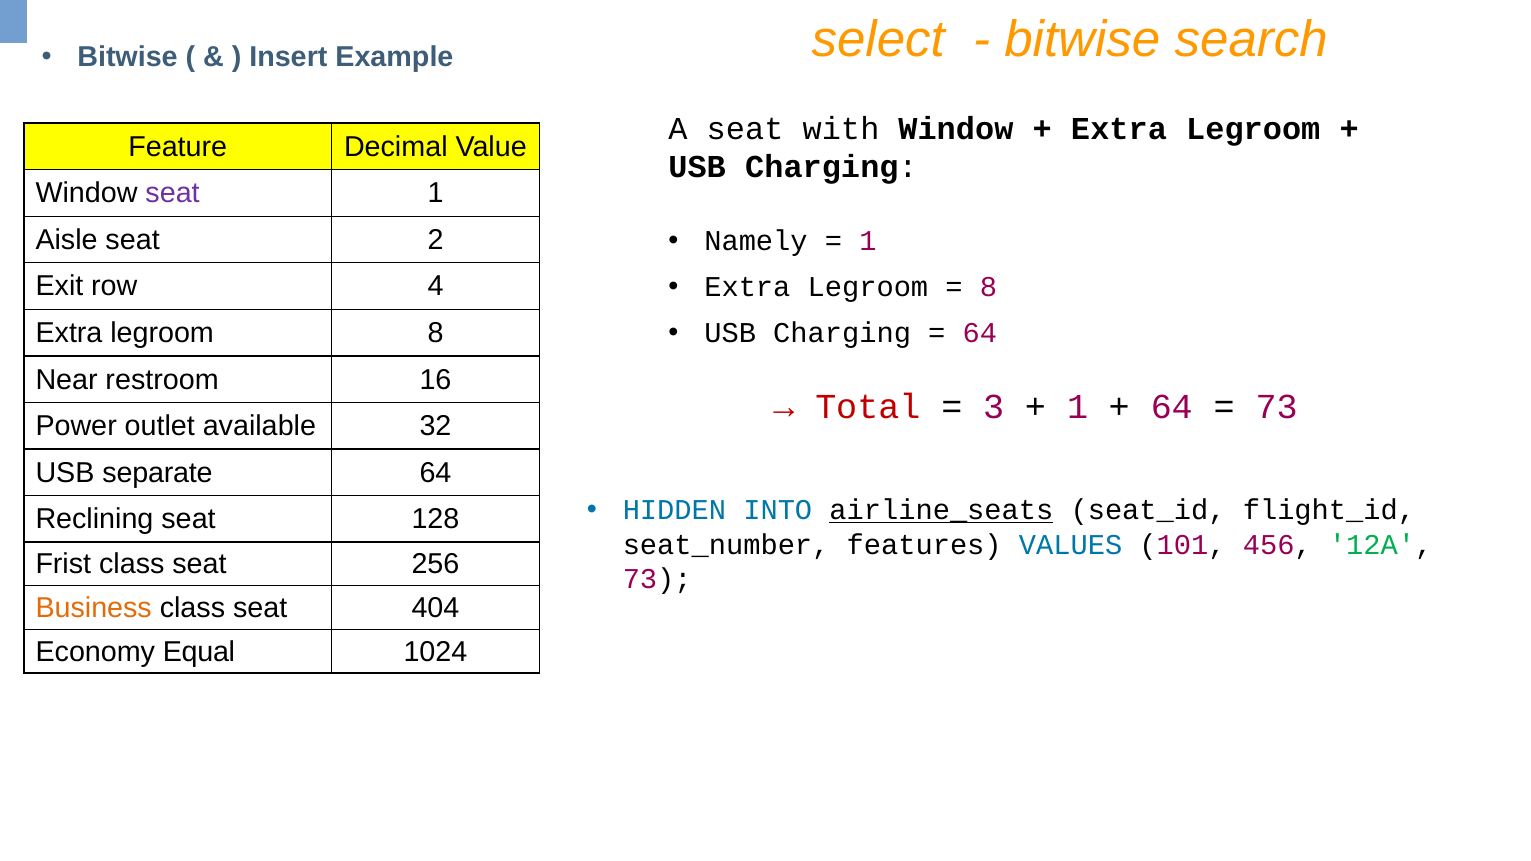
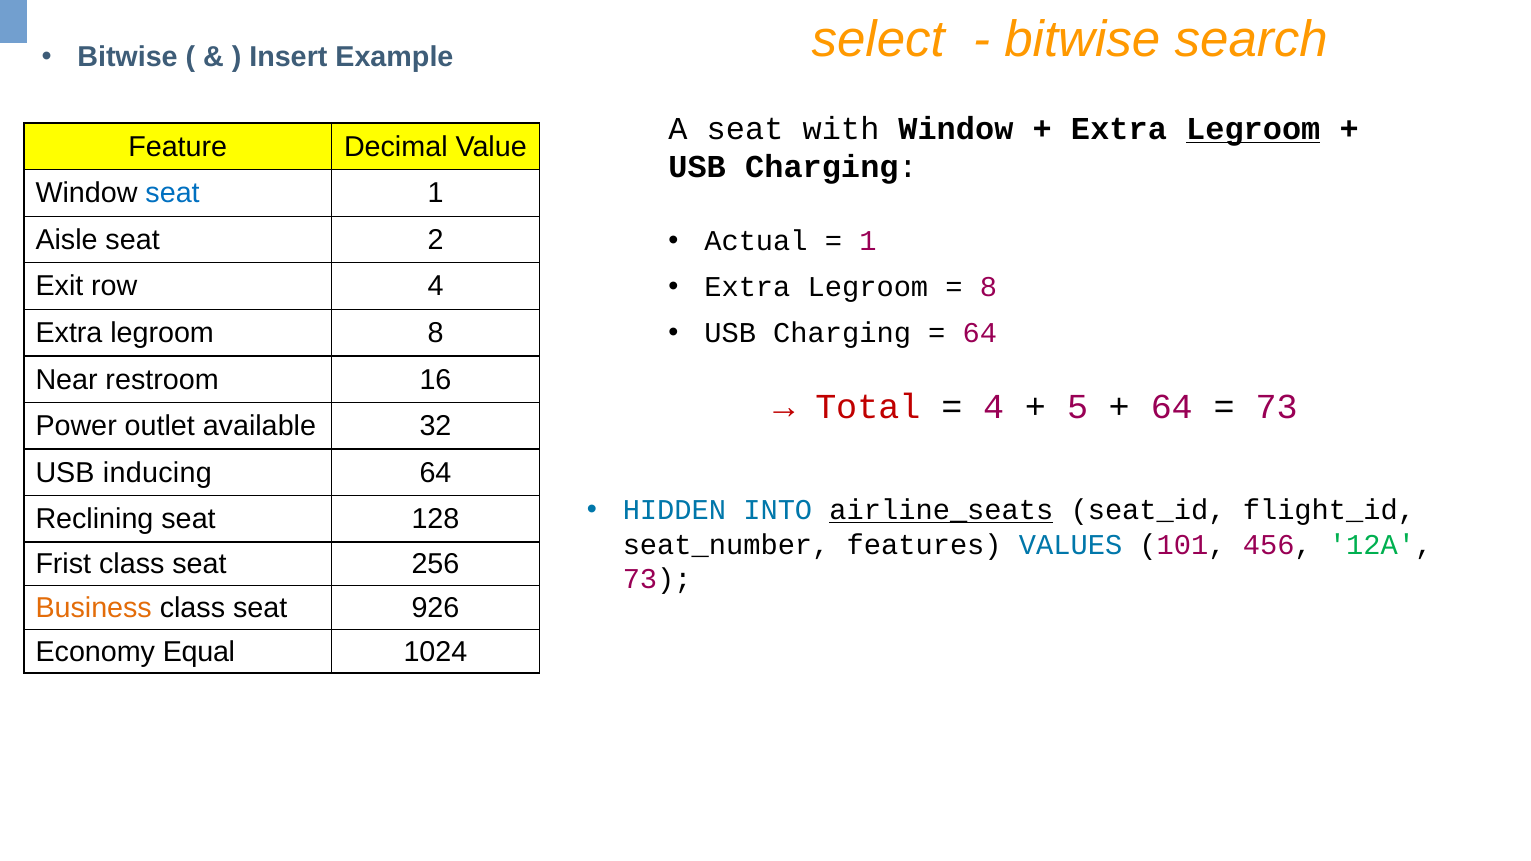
Legroom underline: none -> present (1253, 129)
seat colour: purple -> blue (173, 193)
Namely: Namely -> Actual (756, 242)
3: 3 -> 4 (994, 407)
1: 1 -> 5 (1078, 407)
separate: separate -> inducing (157, 473)
404: 404 -> 926 (435, 608)
